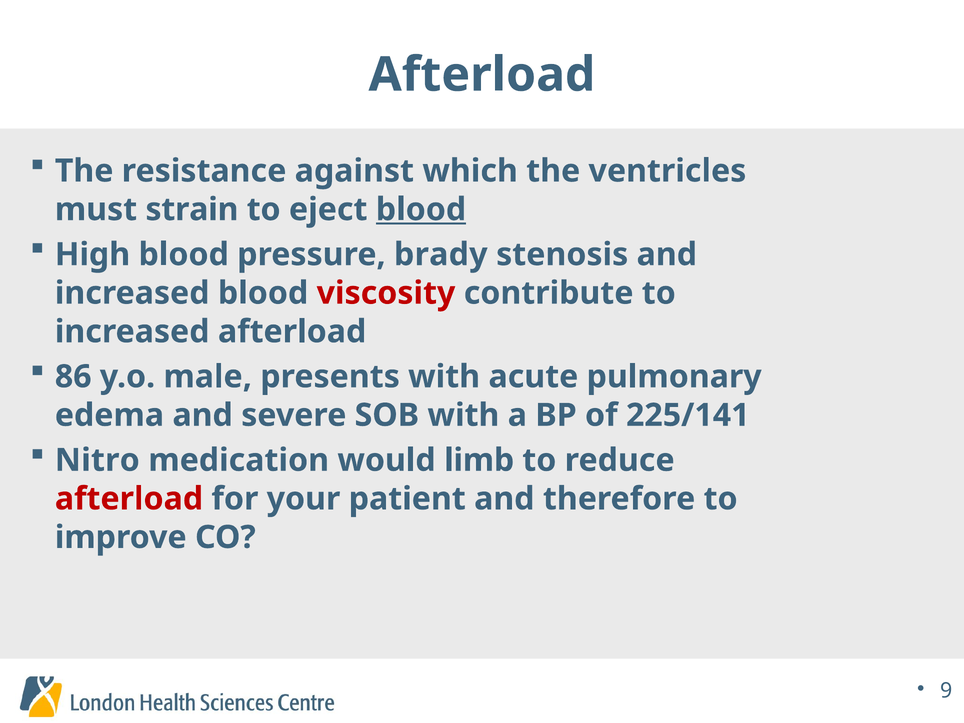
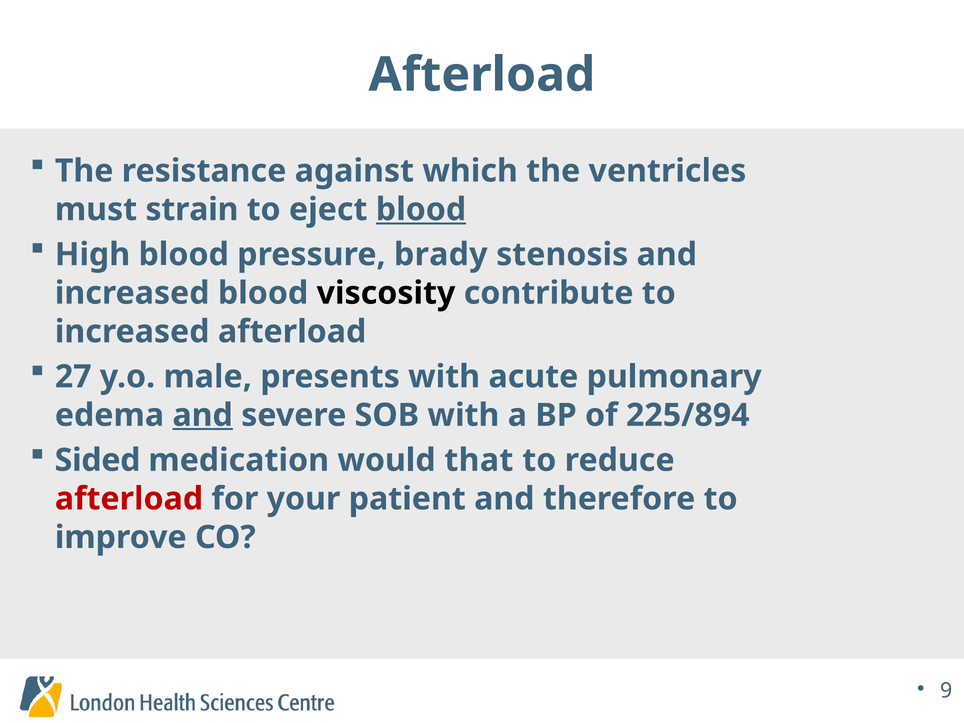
viscosity colour: red -> black (386, 293)
86: 86 -> 27 (73, 377)
and underline: none -> present (203, 415)
225/141: 225/141 -> 225/894 (688, 415)
Nitro: Nitro -> Sided (98, 460)
limb: limb -> that (479, 460)
